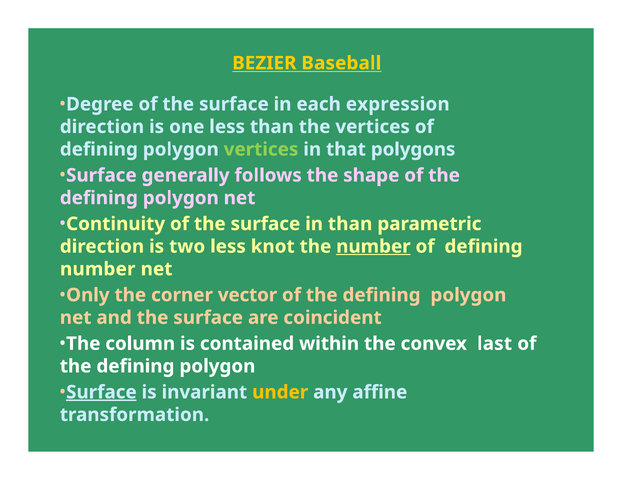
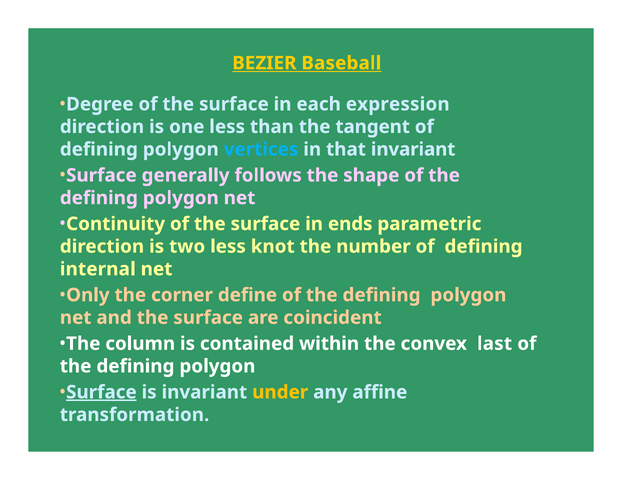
the vertices: vertices -> tangent (373, 127)
vertices colour: light green -> light blue (261, 150)
that polygons: polygons -> invariant (413, 150)
in than: than -> ends (350, 224)
number underline: present -> none (373, 247)
number: number -> internal (98, 269)
vector: vector -> define (247, 295)
